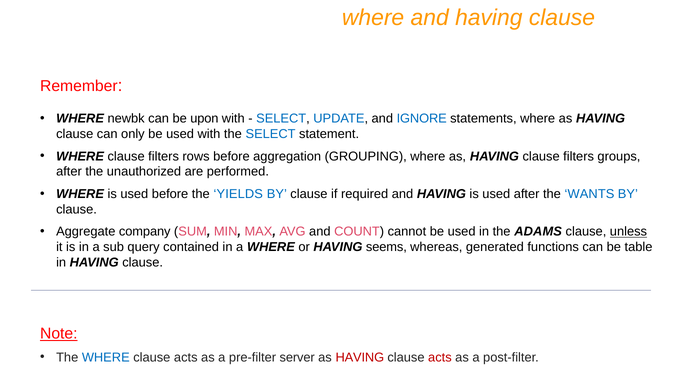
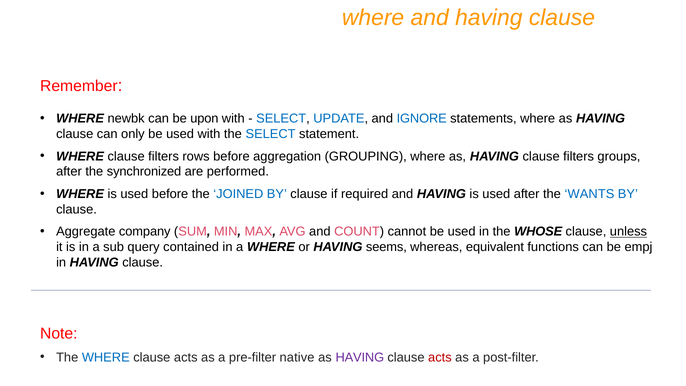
unauthorized: unauthorized -> synchronized (144, 172)
YIELDS: YIELDS -> JOINED (238, 194)
ADAMS: ADAMS -> WHOSE (538, 232)
generated: generated -> equivalent (495, 247)
table: table -> empj (639, 247)
Note underline: present -> none (59, 333)
server: server -> native (297, 357)
HAVING colour: red -> purple (360, 357)
